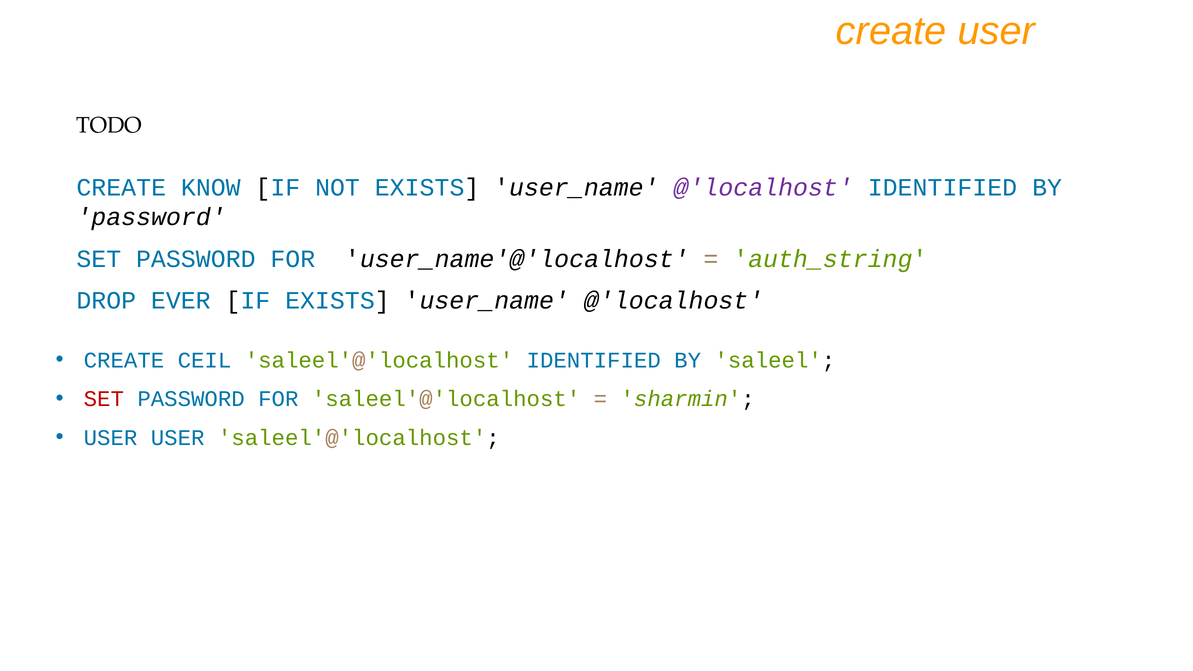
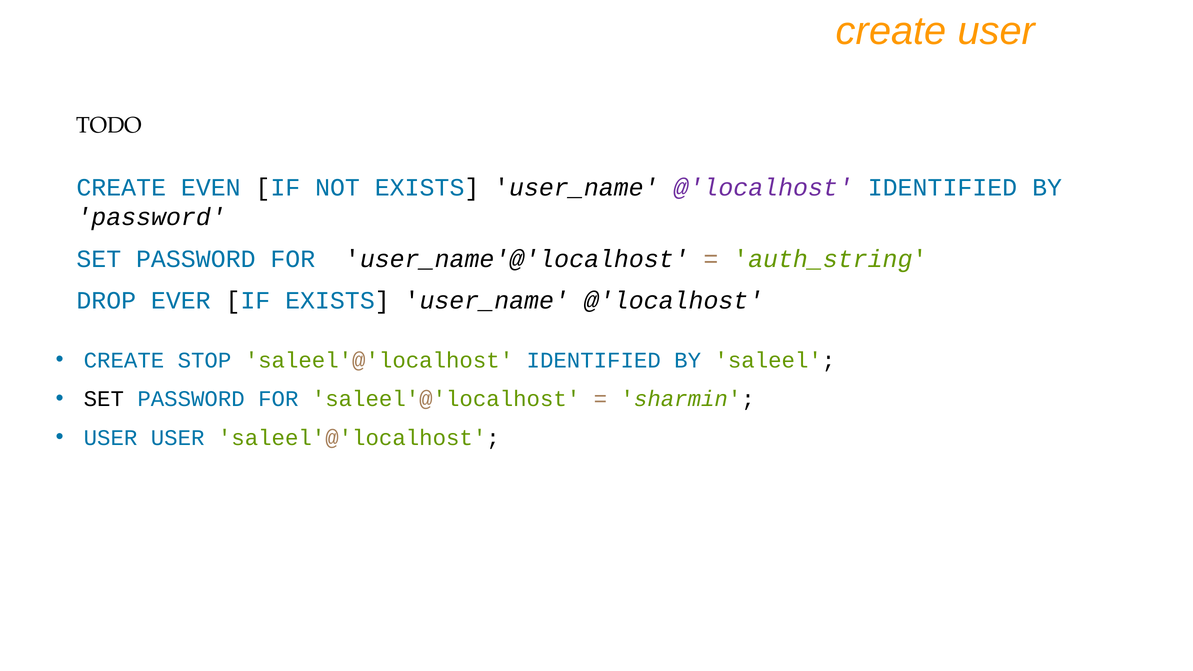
KNOW: KNOW -> EVEN (211, 187)
CEIL: CEIL -> STOP (204, 360)
SET colour: red -> black (104, 399)
